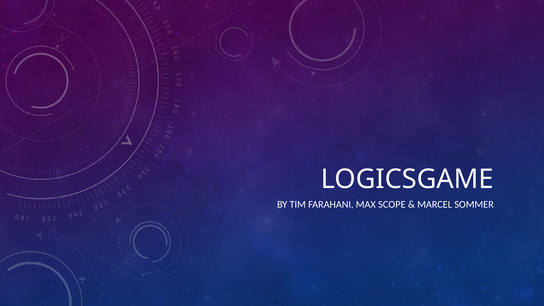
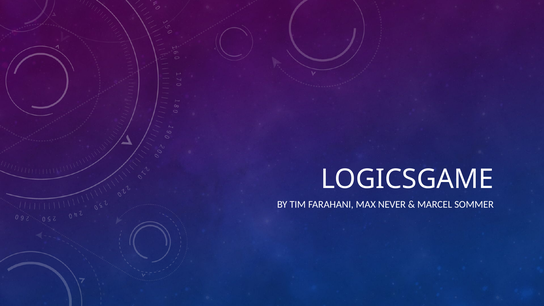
SCOPE: SCOPE -> NEVER (392, 205)
